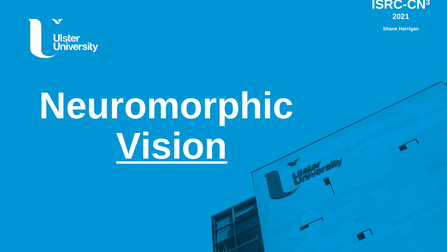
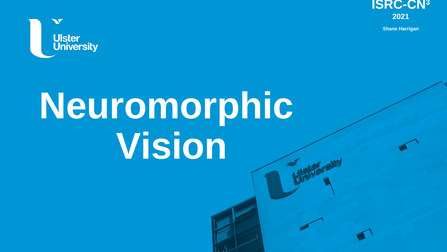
Vision underline: present -> none (172, 146)
